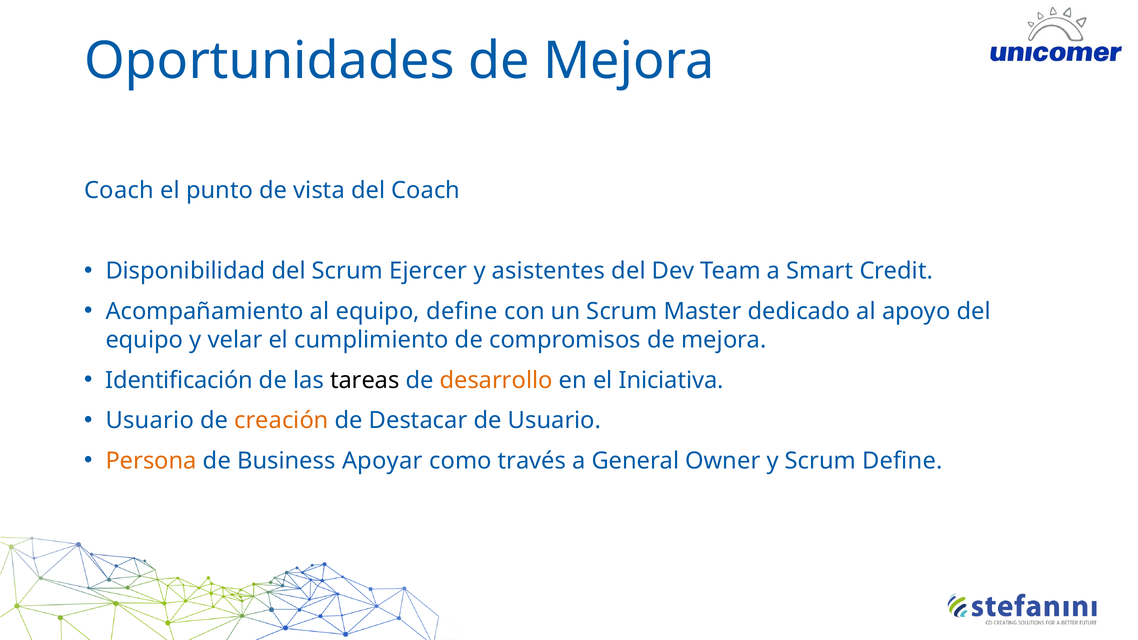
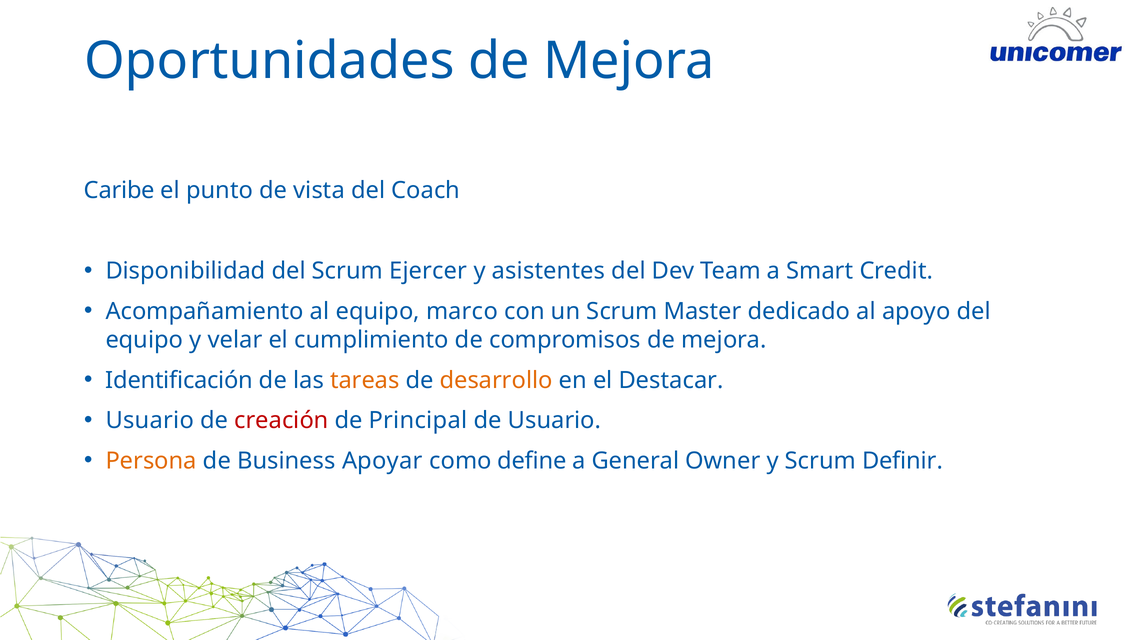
Coach: Coach -> Caribe (119, 191)
equipo define: define -> marco (462, 312)
tareas colour: black -> orange (365, 380)
Iniciativa: Iniciativa -> Destacar (671, 380)
creación colour: orange -> red (281, 421)
Destacar: Destacar -> Principal (418, 421)
través: través -> define (532, 461)
Scrum Define: Define -> Definir (902, 461)
